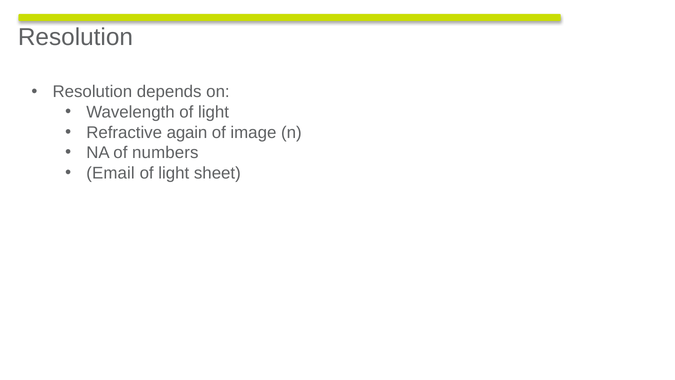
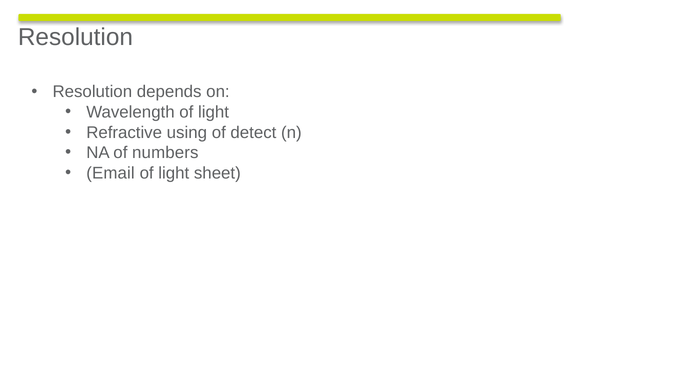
again: again -> using (187, 132)
image: image -> detect (253, 132)
